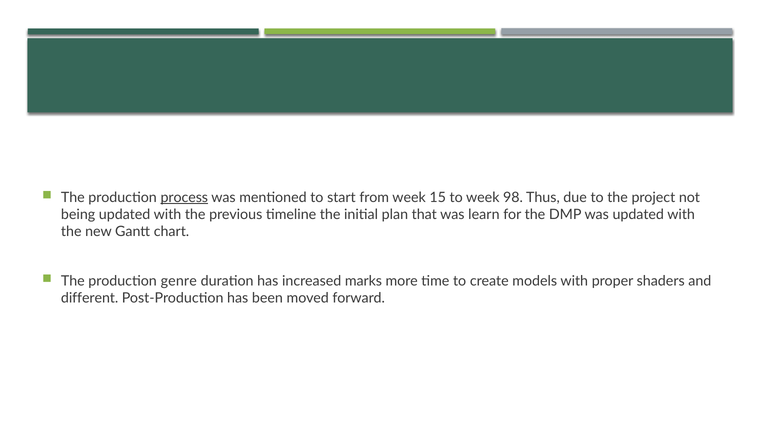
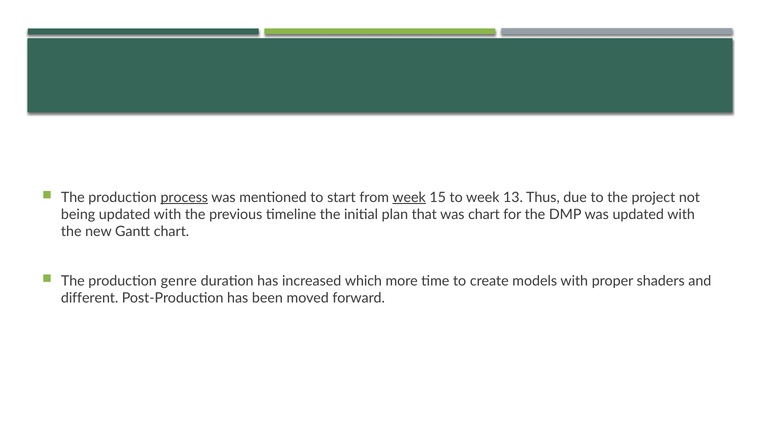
week underline: none -> present (409, 198)
98: 98 -> 13 (513, 198)
was learn: learn -> chart (484, 215)
marks: marks -> which (363, 281)
